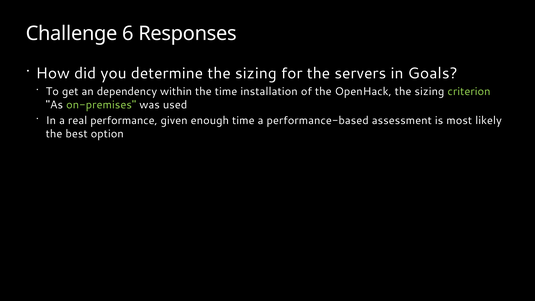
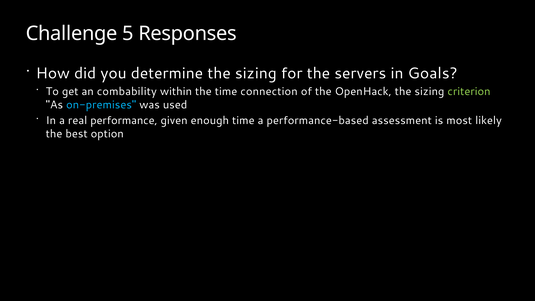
6: 6 -> 5 (128, 34)
dependency: dependency -> combability (127, 91)
installation: installation -> connection (269, 91)
on-premises colour: light green -> light blue (101, 105)
